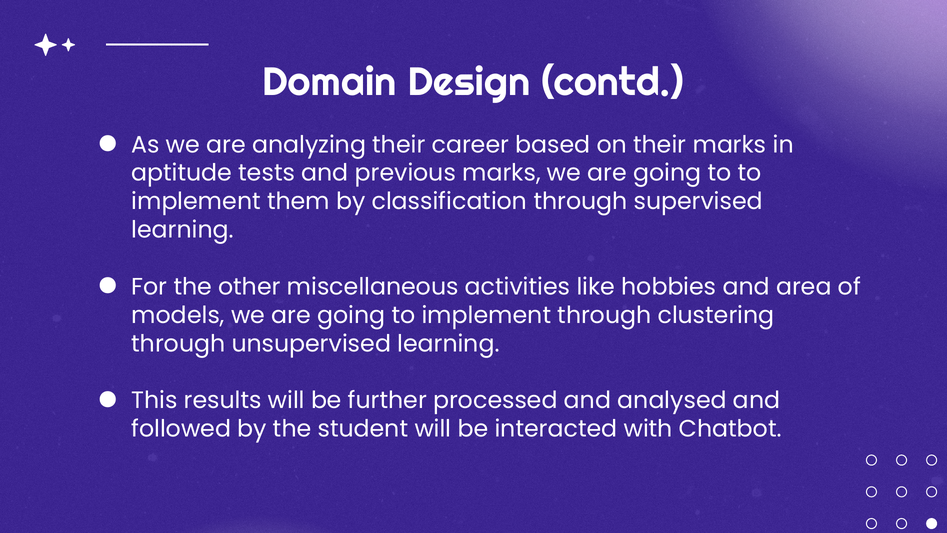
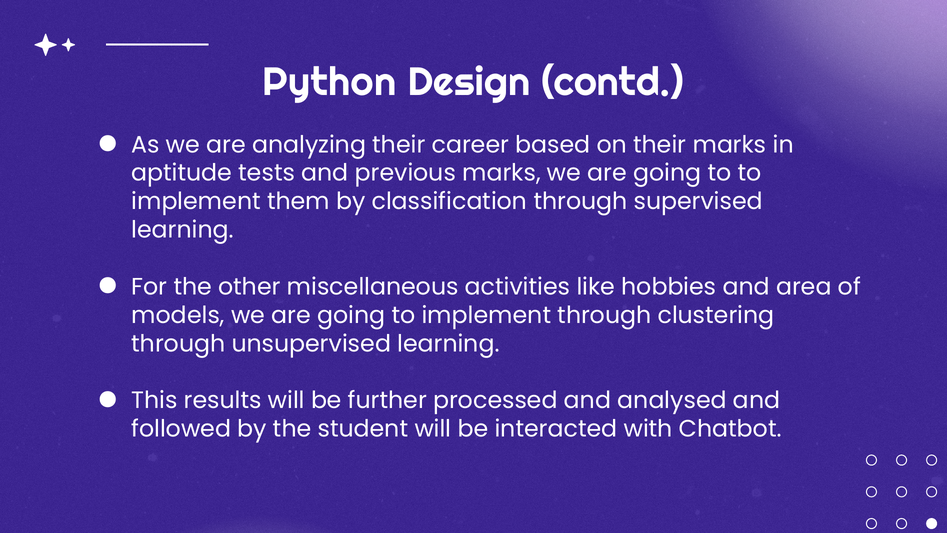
Domain: Domain -> Python (329, 82)
